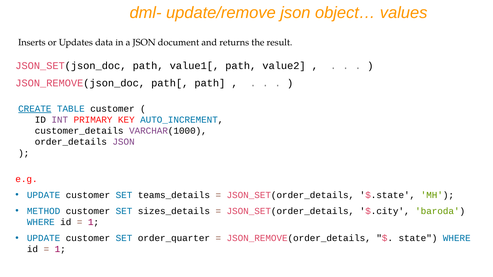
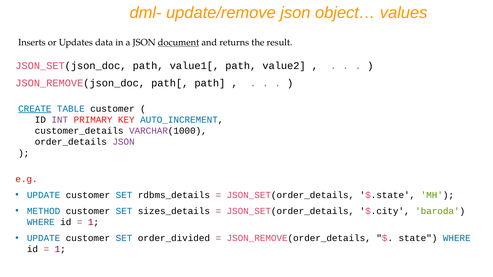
document underline: none -> present (178, 43)
teams_details: teams_details -> rdbms_details (174, 195)
order_quarter: order_quarter -> order_divided (174, 238)
